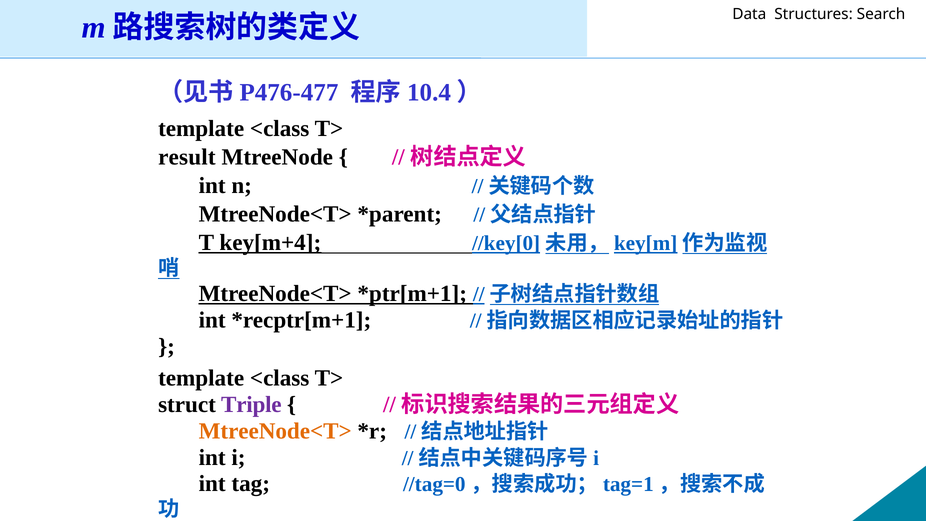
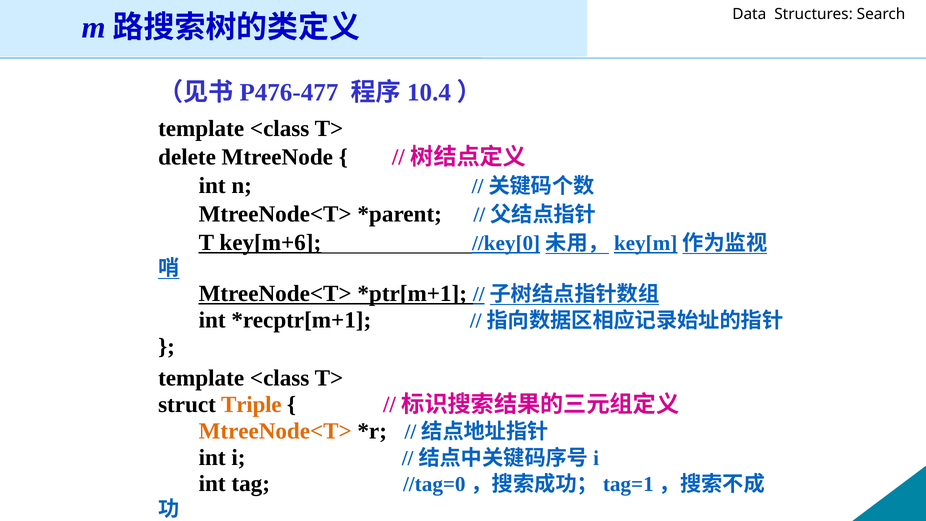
result: result -> delete (187, 157)
key[m+4: key[m+4 -> key[m+6 (270, 243)
Triple colour: purple -> orange (251, 405)
